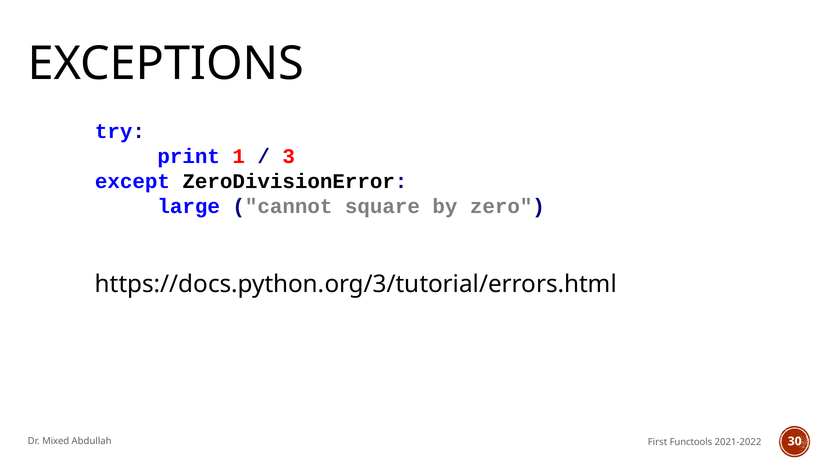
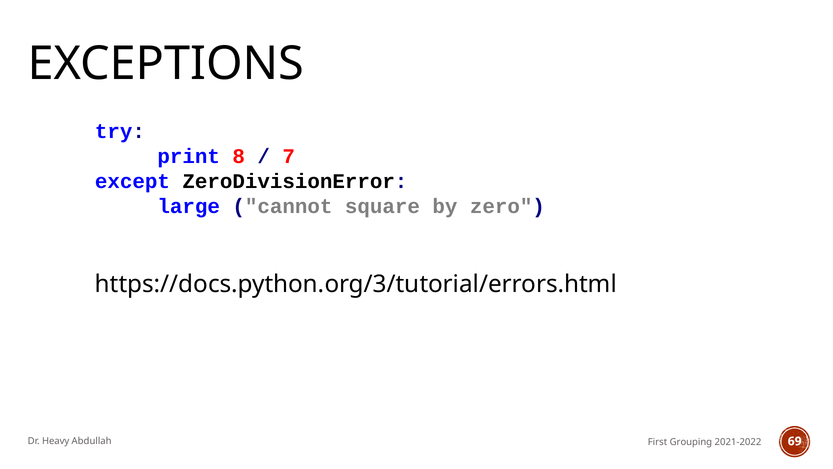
1: 1 -> 8 (239, 156)
3: 3 -> 7 (289, 156)
Mixed: Mixed -> Heavy (56, 441)
30: 30 -> 69 (795, 441)
Functools: Functools -> Grouping (691, 442)
